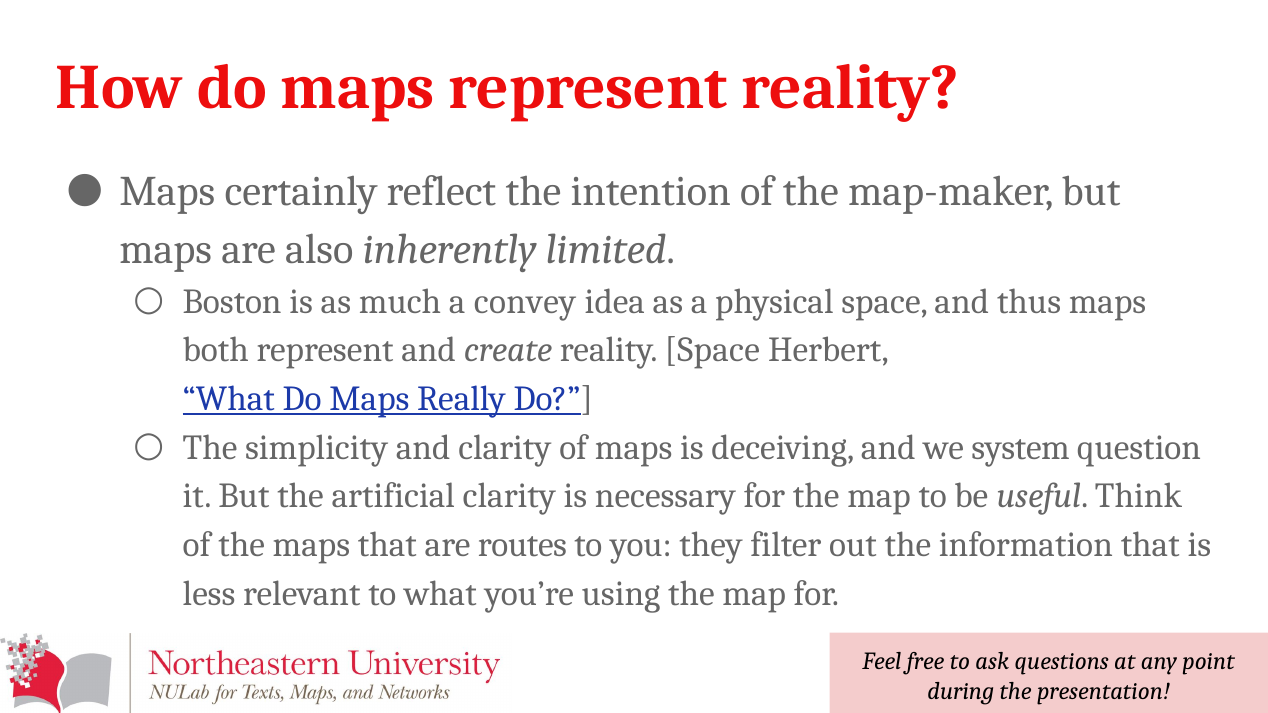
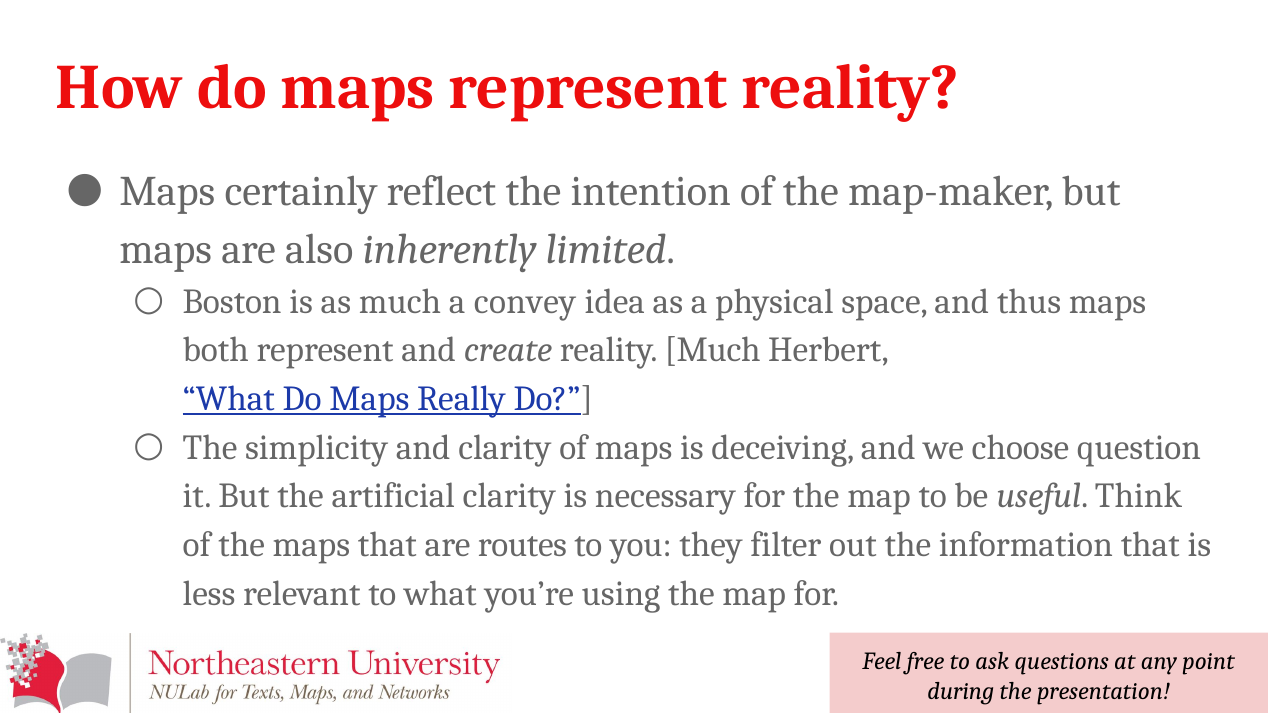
reality Space: Space -> Much (713, 350)
system: system -> choose (1020, 448)
